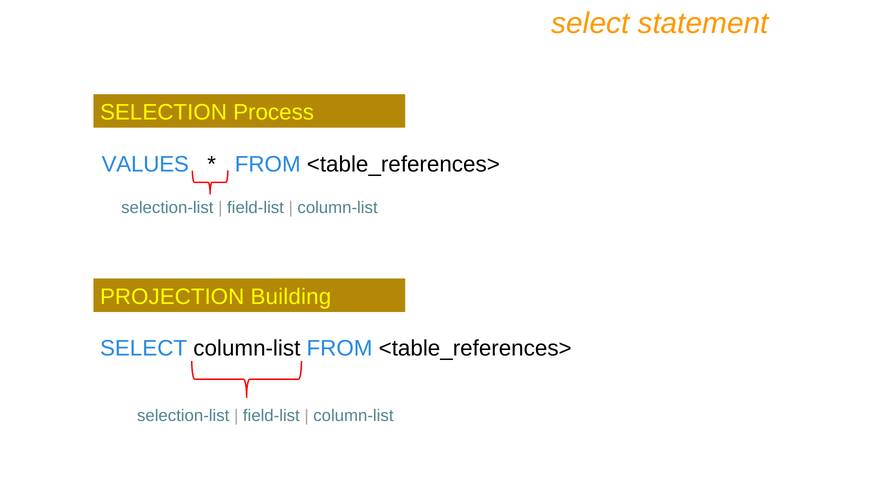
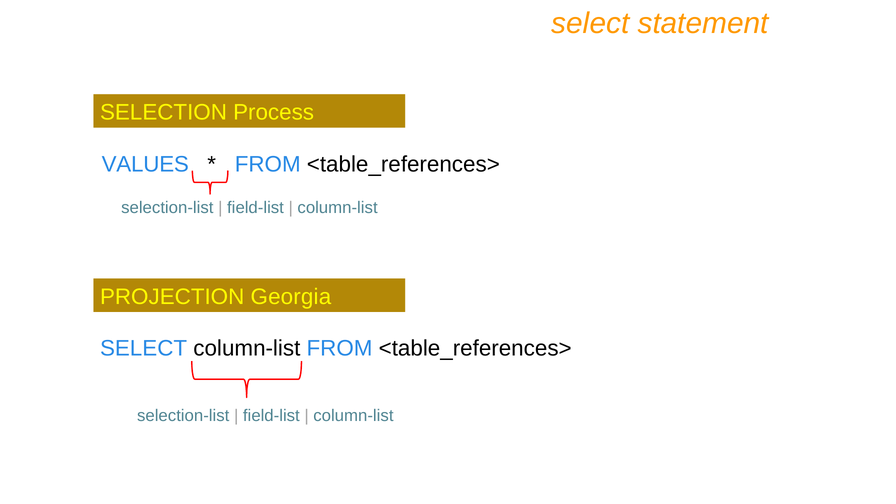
Building: Building -> Georgia (291, 297)
